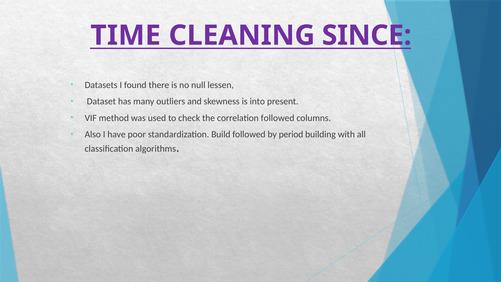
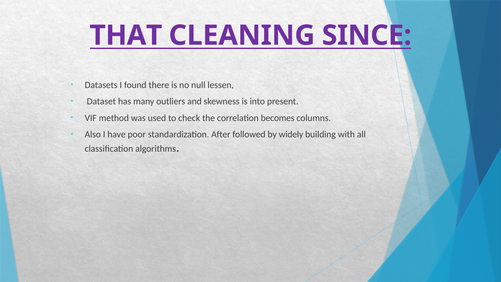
TIME: TIME -> THAT (126, 35)
correlation followed: followed -> becomes (278, 118)
Build: Build -> After (221, 134)
period: period -> widely (291, 134)
